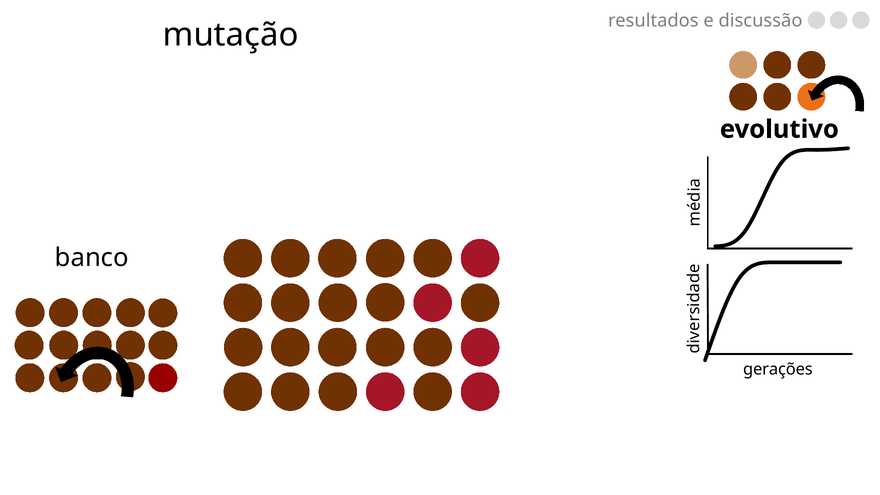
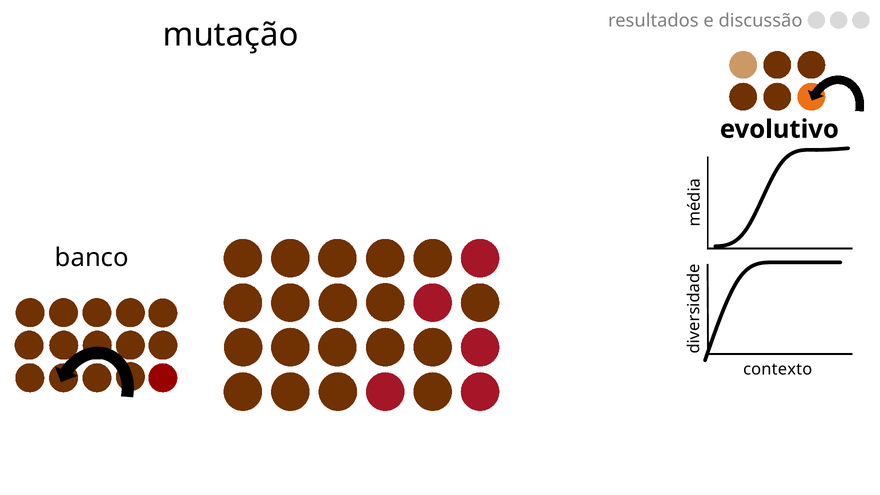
gerações: gerações -> contexto (778, 369)
